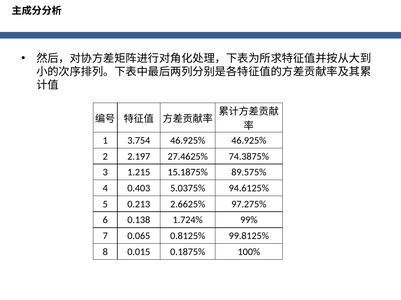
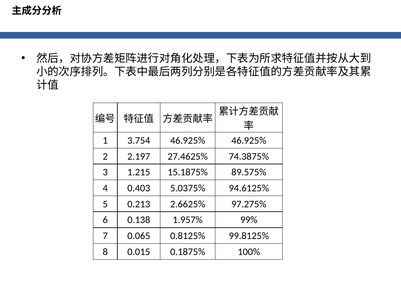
1.724%: 1.724% -> 1.957% (188, 221)
